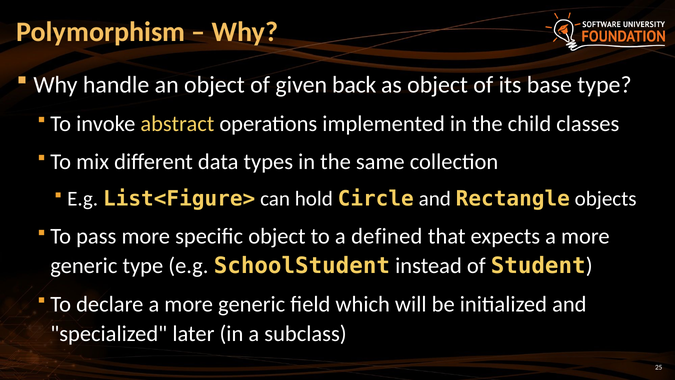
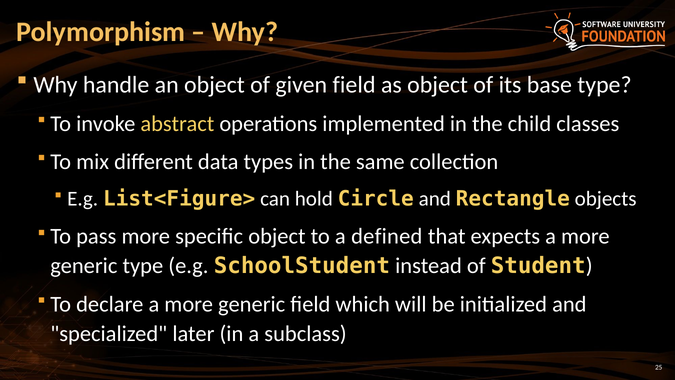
given back: back -> field (354, 85)
